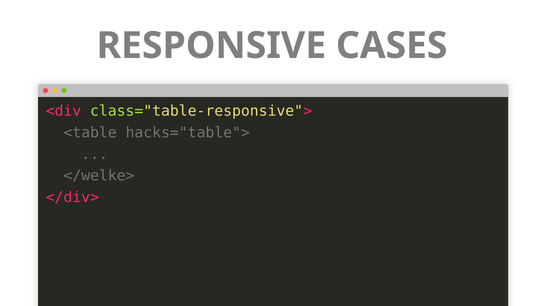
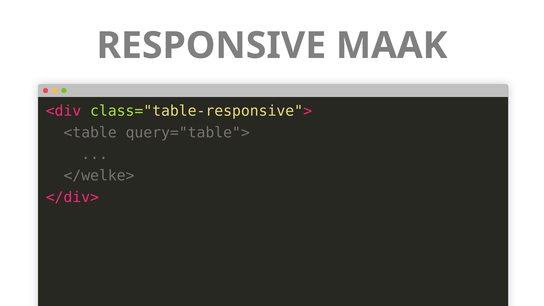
CASES: CASES -> MAAK (392, 46)
hacks="table">: hacks="table"> -> query="table"> (188, 133)
